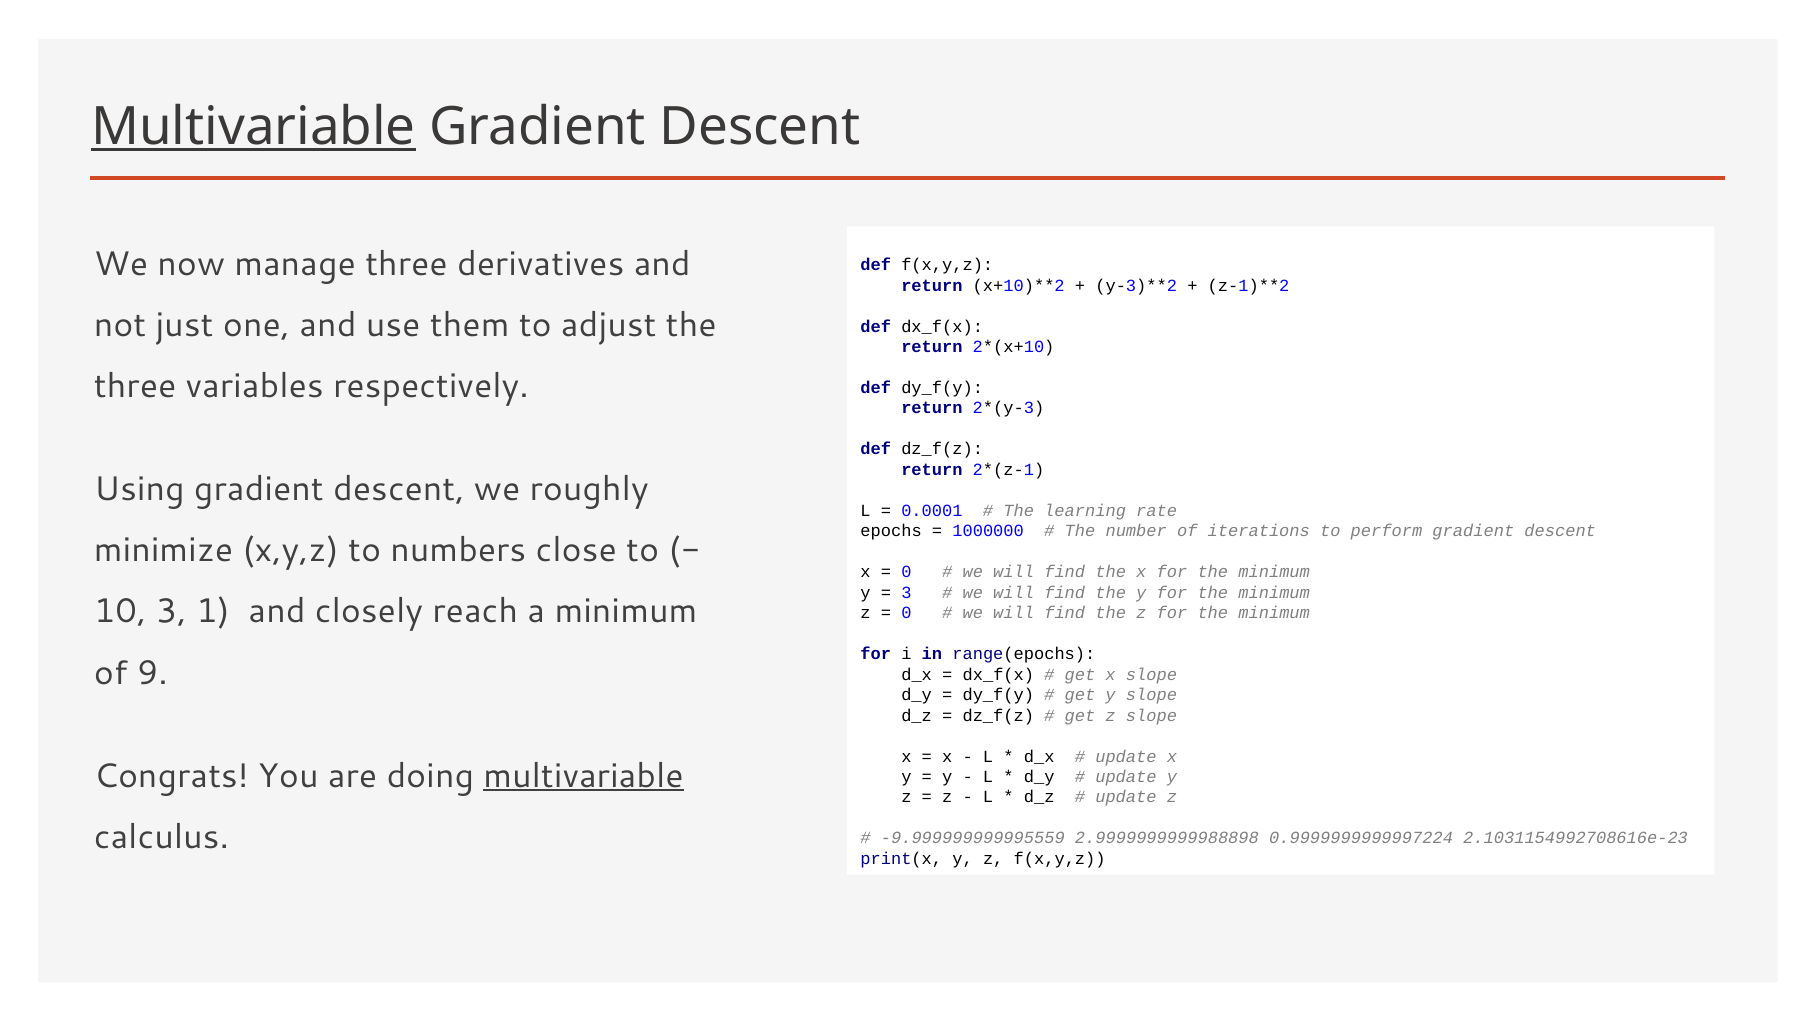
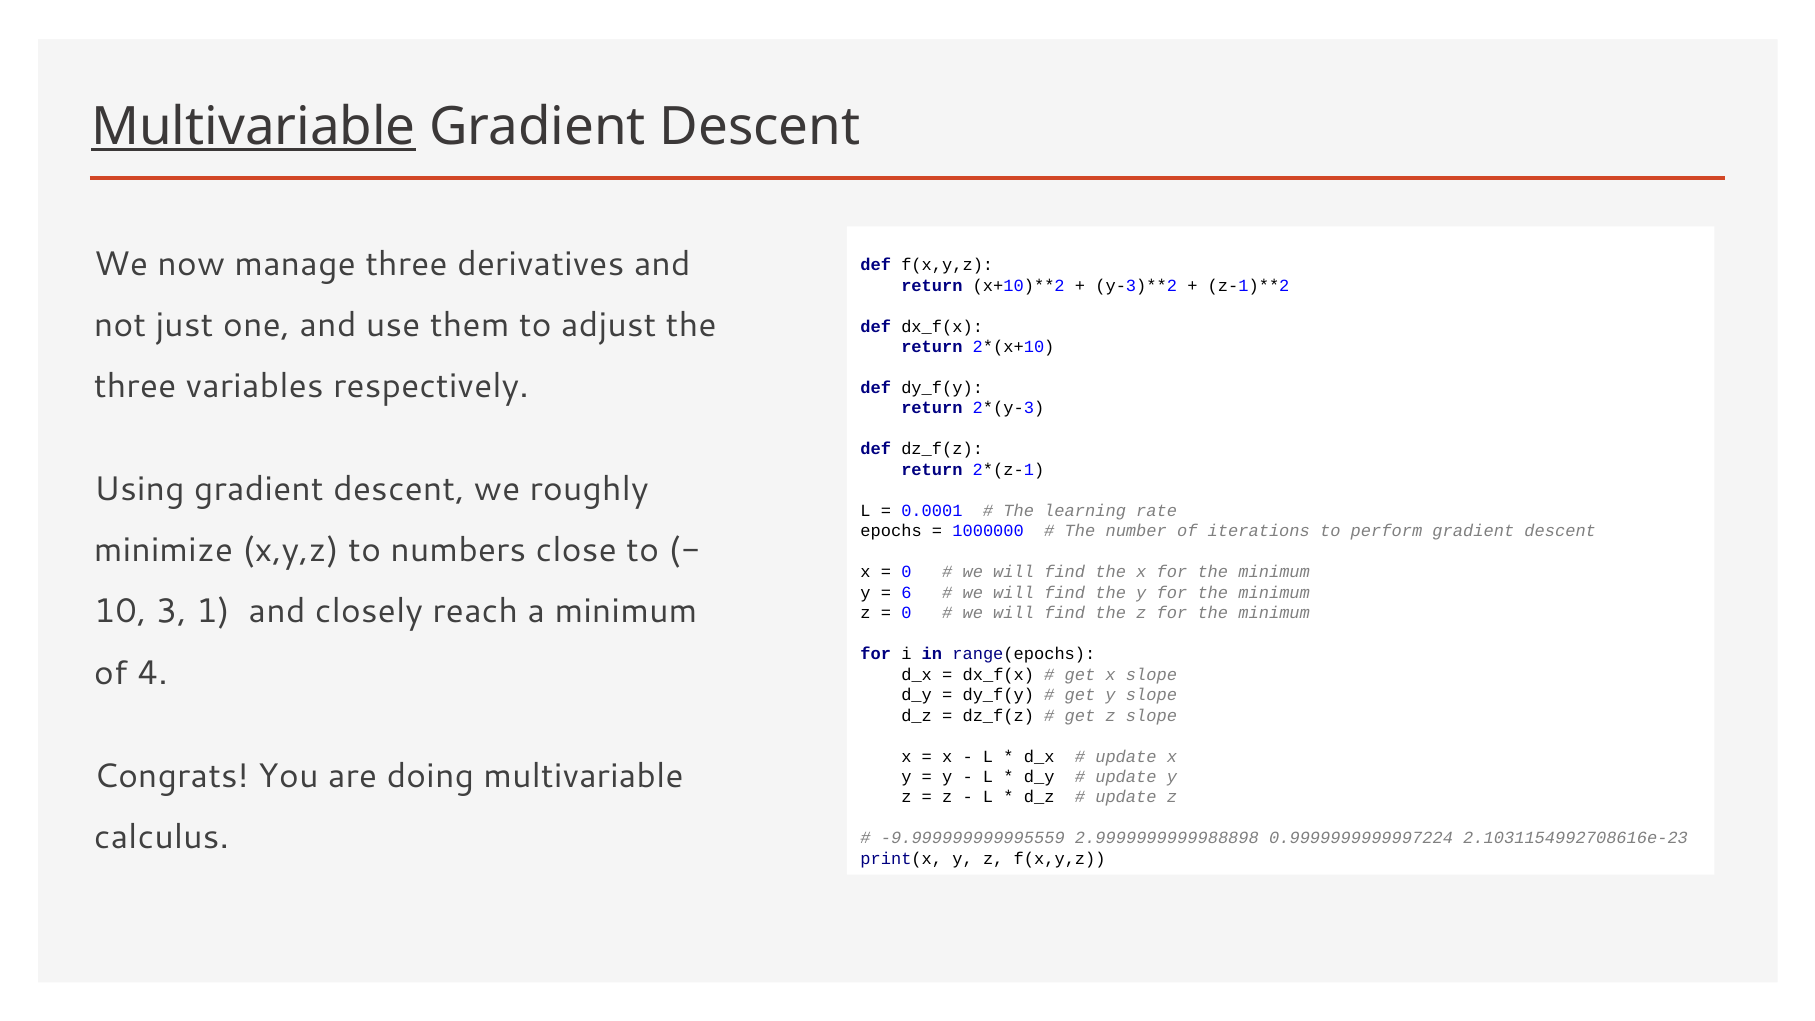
3: 3 -> 6 (906, 593)
9: 9 -> 4 (152, 673)
multivariable underline: present -> none (584, 776)
